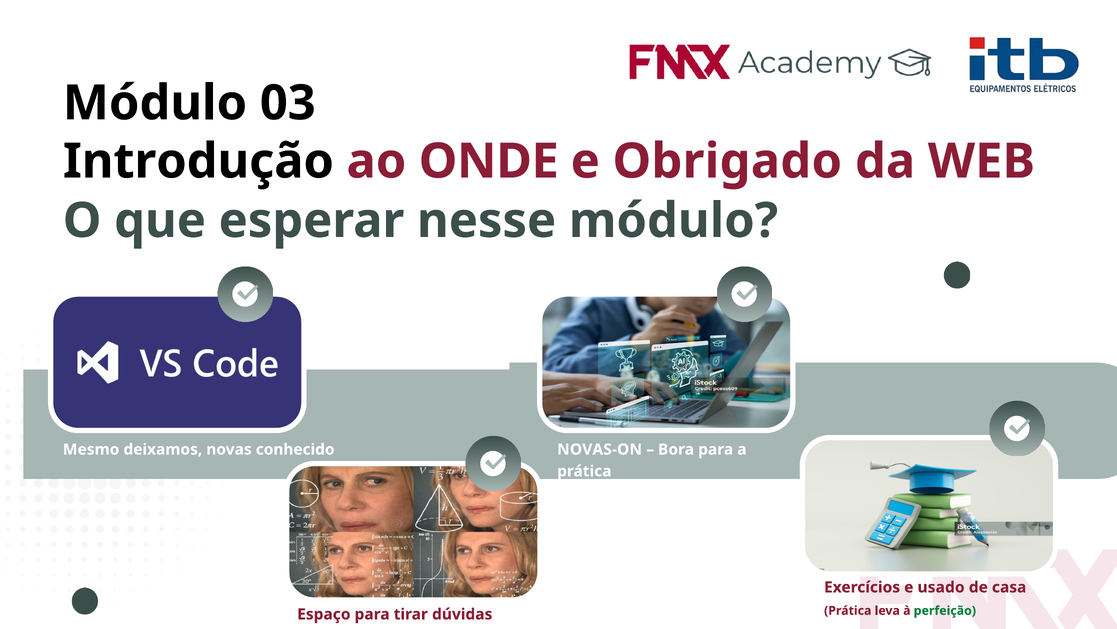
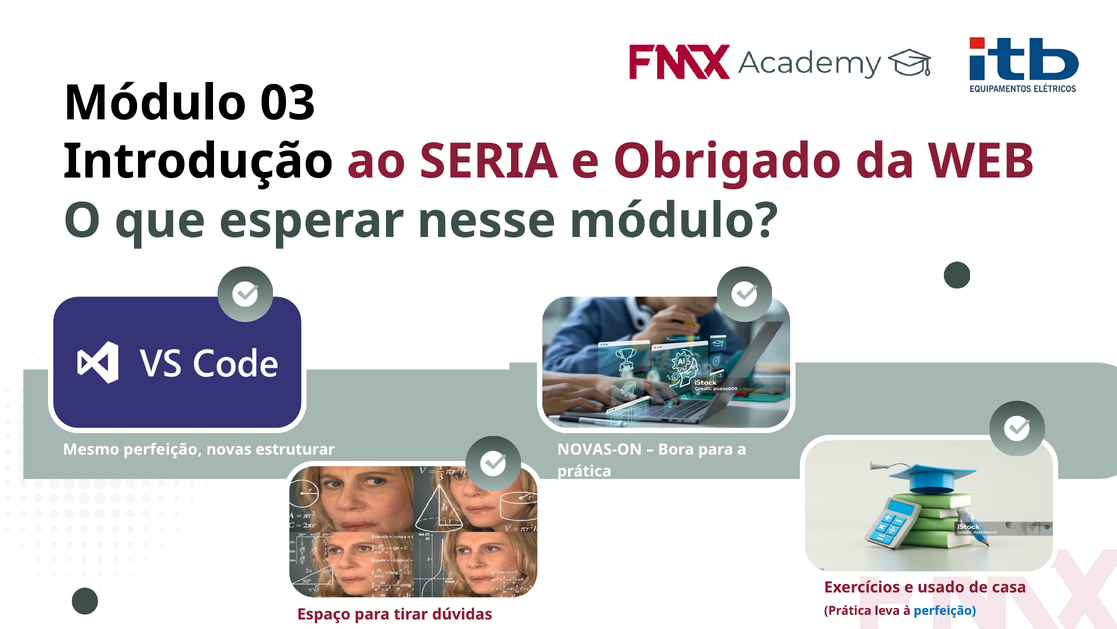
ONDE: ONDE -> SERIA (489, 161)
Mesmo deixamos: deixamos -> perfeição (163, 449)
conhecido: conhecido -> estruturar (295, 449)
perfeição colour: green -> blue (945, 610)
